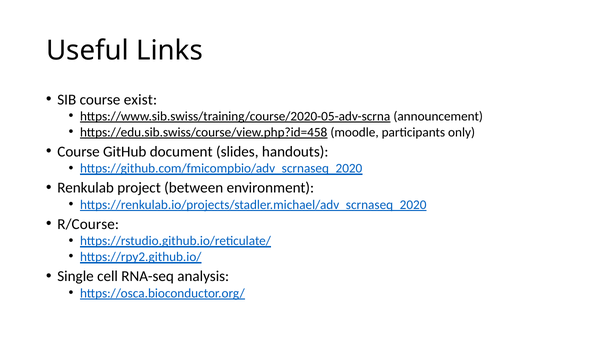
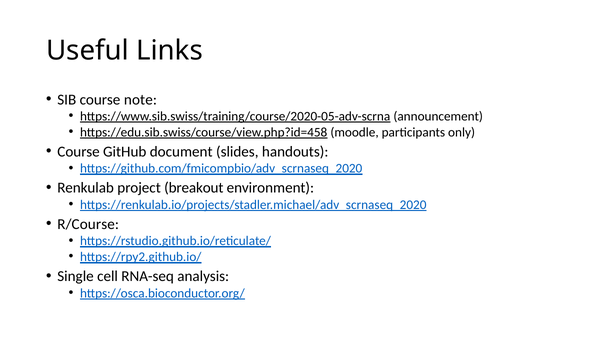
exist: exist -> note (140, 99)
between: between -> breakout (194, 188)
